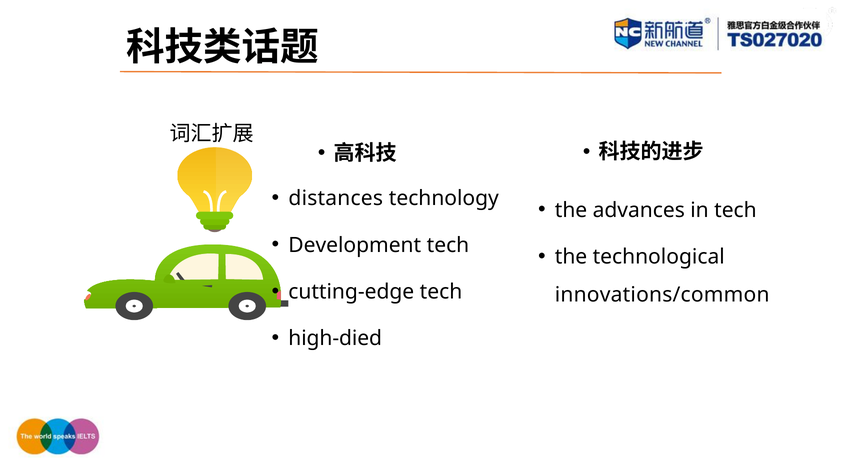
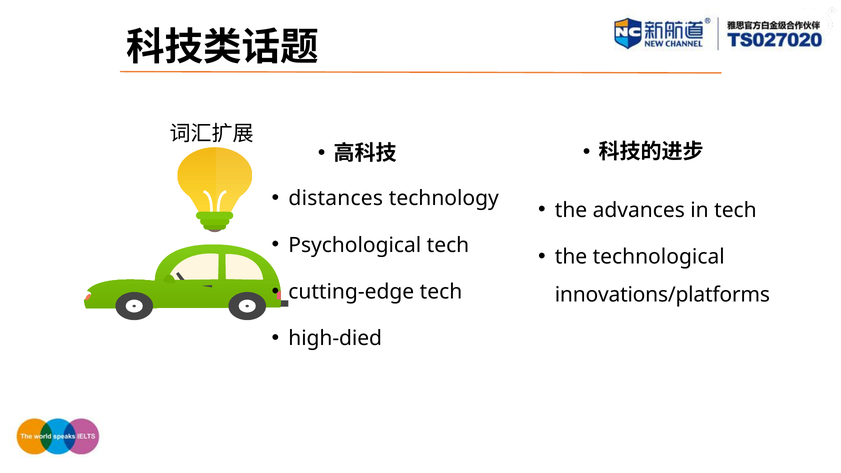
Development: Development -> Psychological (355, 245)
innovations/common: innovations/common -> innovations/platforms (662, 295)
